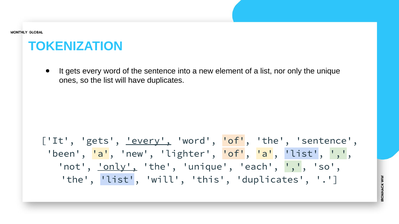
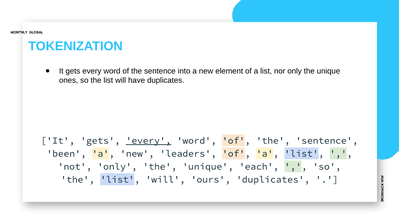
lighter: lighter -> leaders (188, 154)
only underline: present -> none (117, 167)
this: this -> ours (211, 180)
